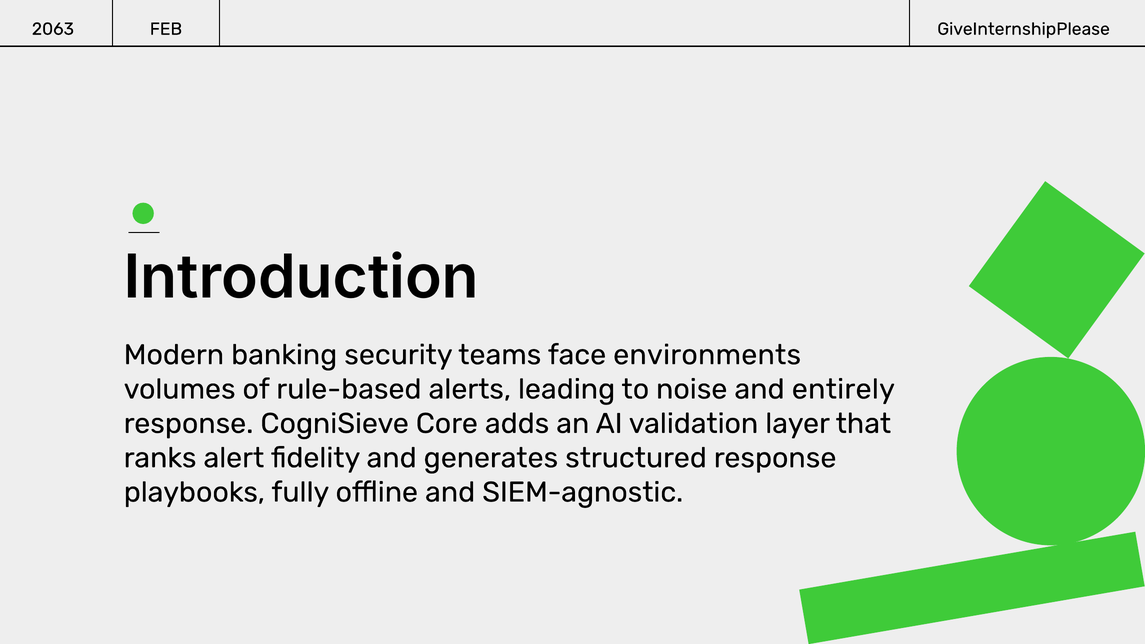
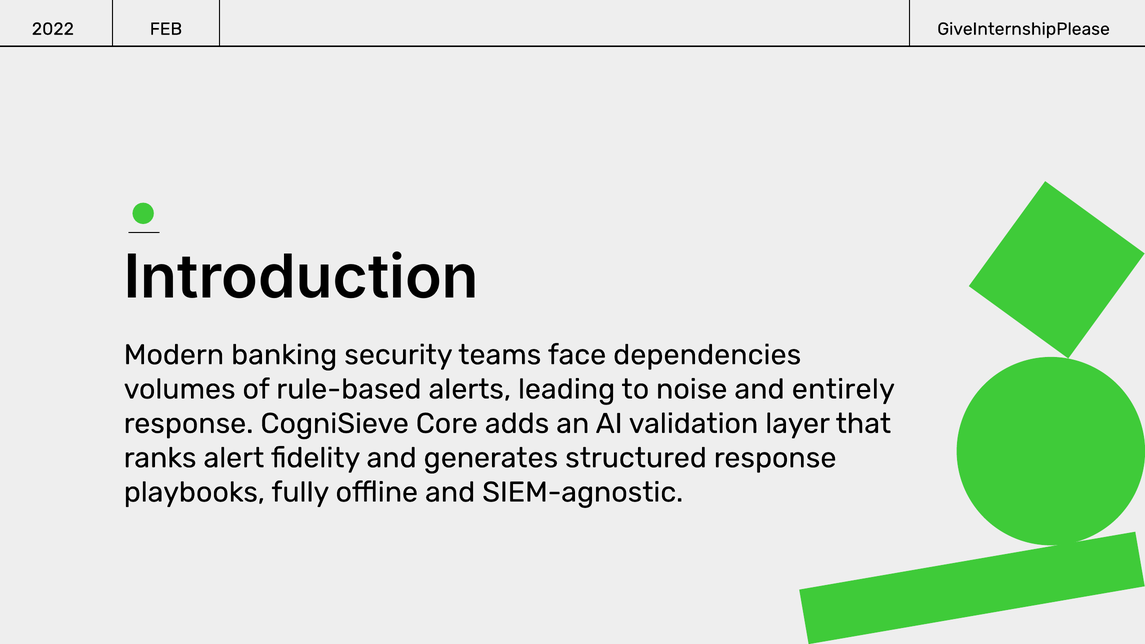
2063: 2063 -> 2022 (53, 29)
environments: environments -> dependencies (707, 355)
